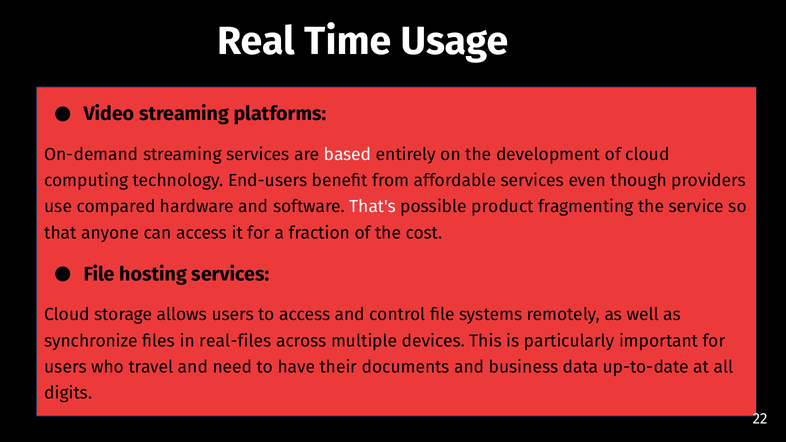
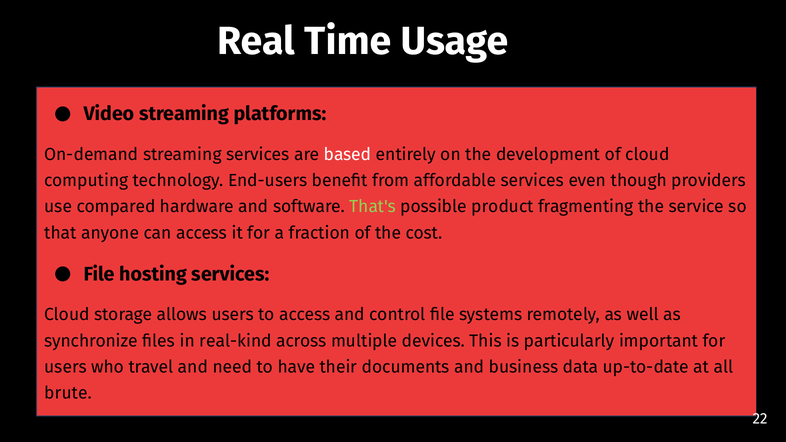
That's colour: white -> light green (373, 207)
real-files: real-files -> real-kind (236, 341)
digits: digits -> brute (68, 393)
